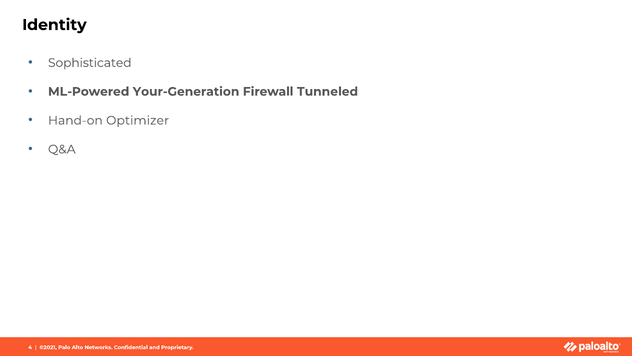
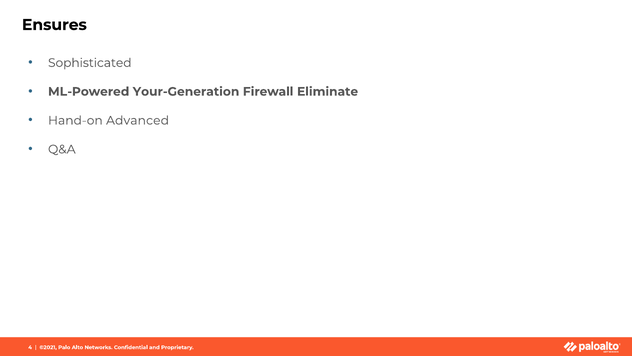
Identity: Identity -> Ensures (54, 25)
Tunneled: Tunneled -> Eliminate (328, 92)
Optimizer: Optimizer -> Advanced (138, 120)
